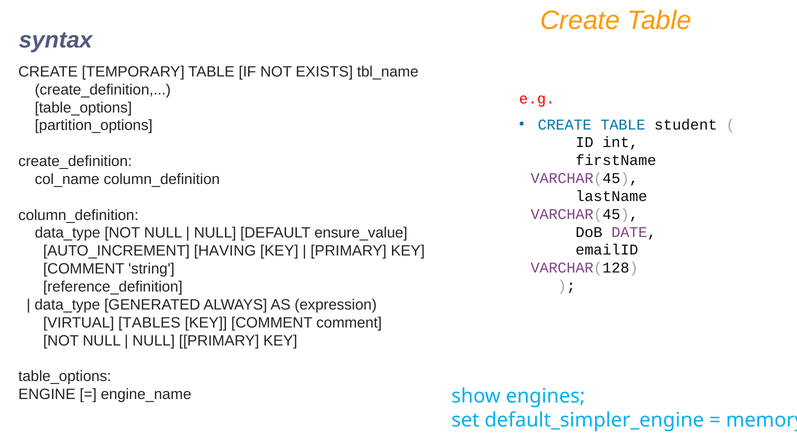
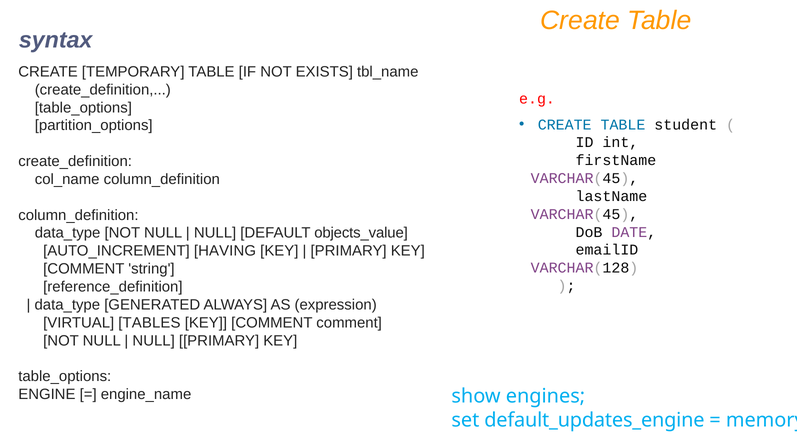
ensure_value: ensure_value -> objects_value (361, 233)
default_simpler_engine: default_simpler_engine -> default_updates_engine (594, 420)
